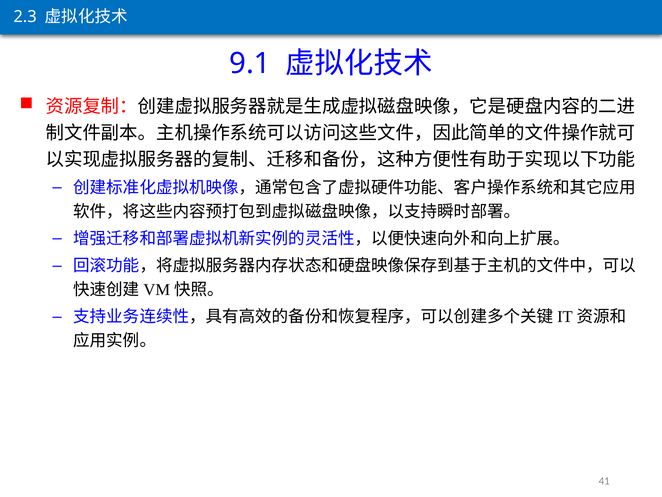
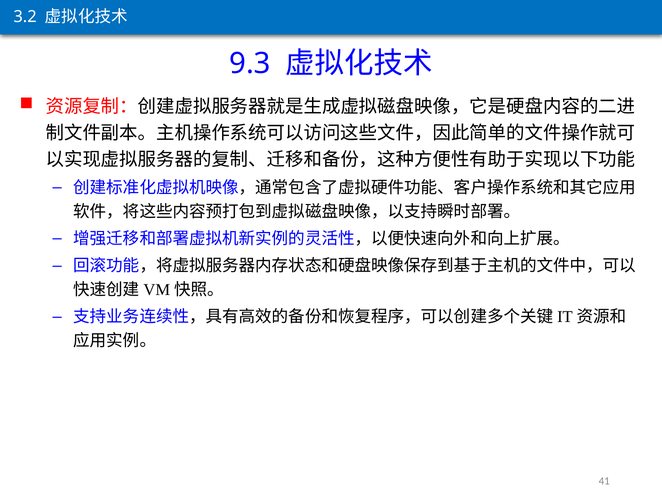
2.3: 2.3 -> 3.2 (25, 17)
9.1: 9.1 -> 9.3 (250, 63)
